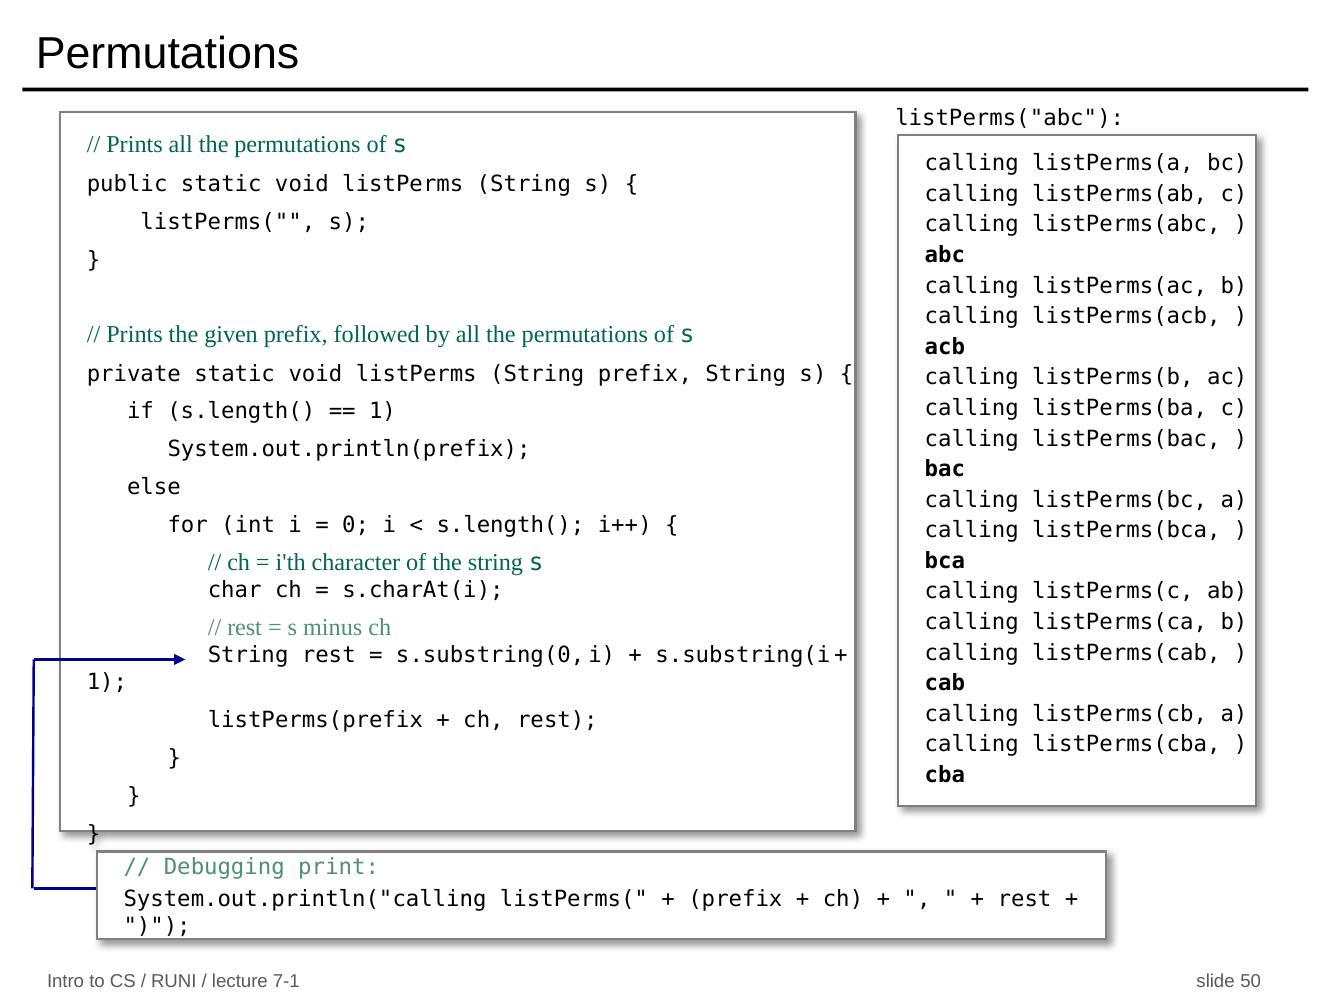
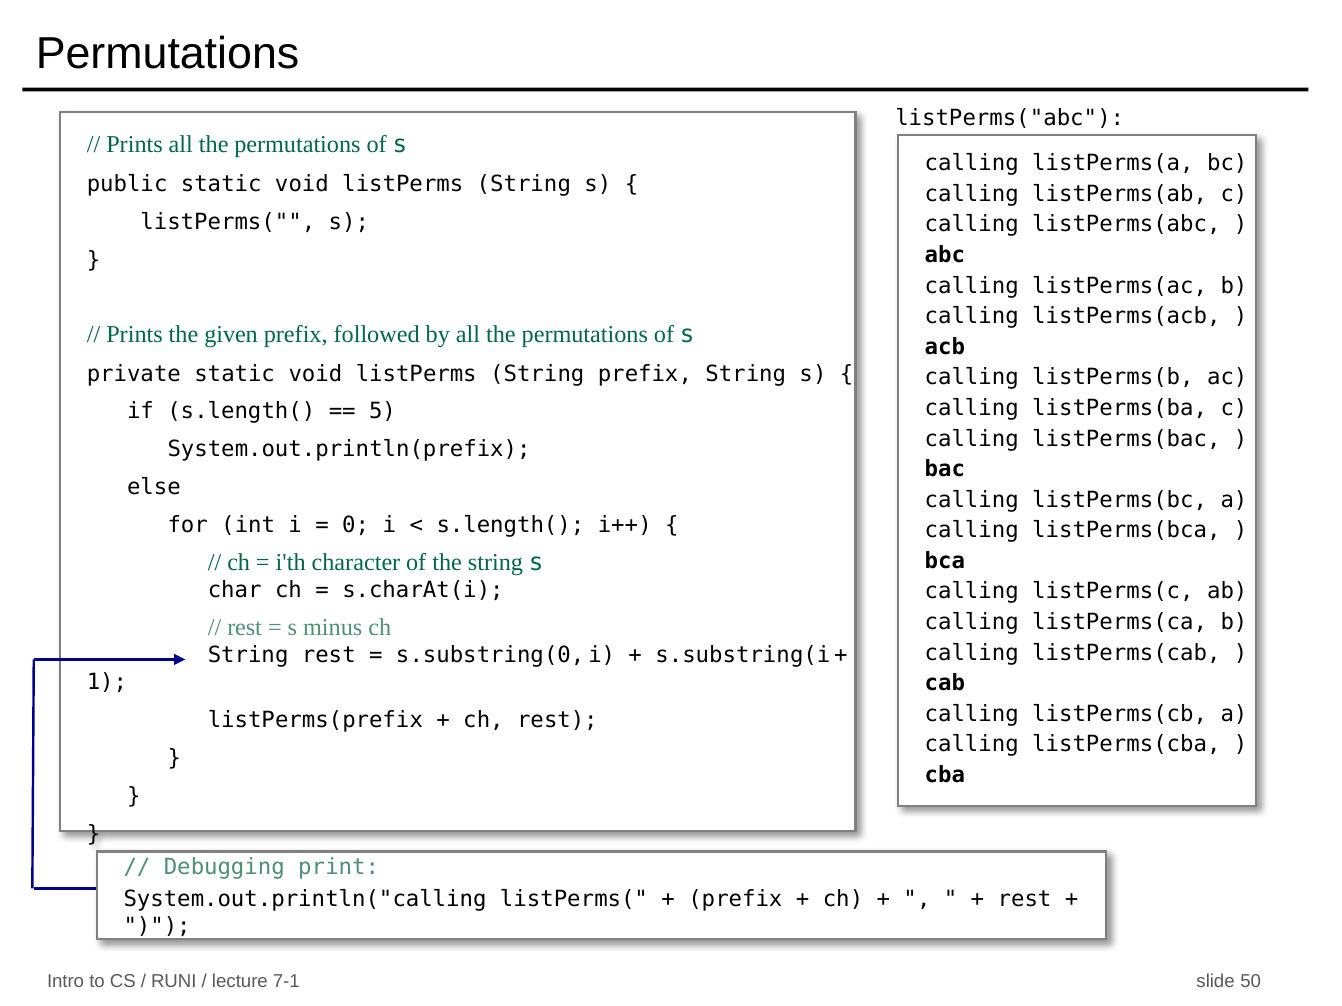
1: 1 -> 5 (382, 412)
